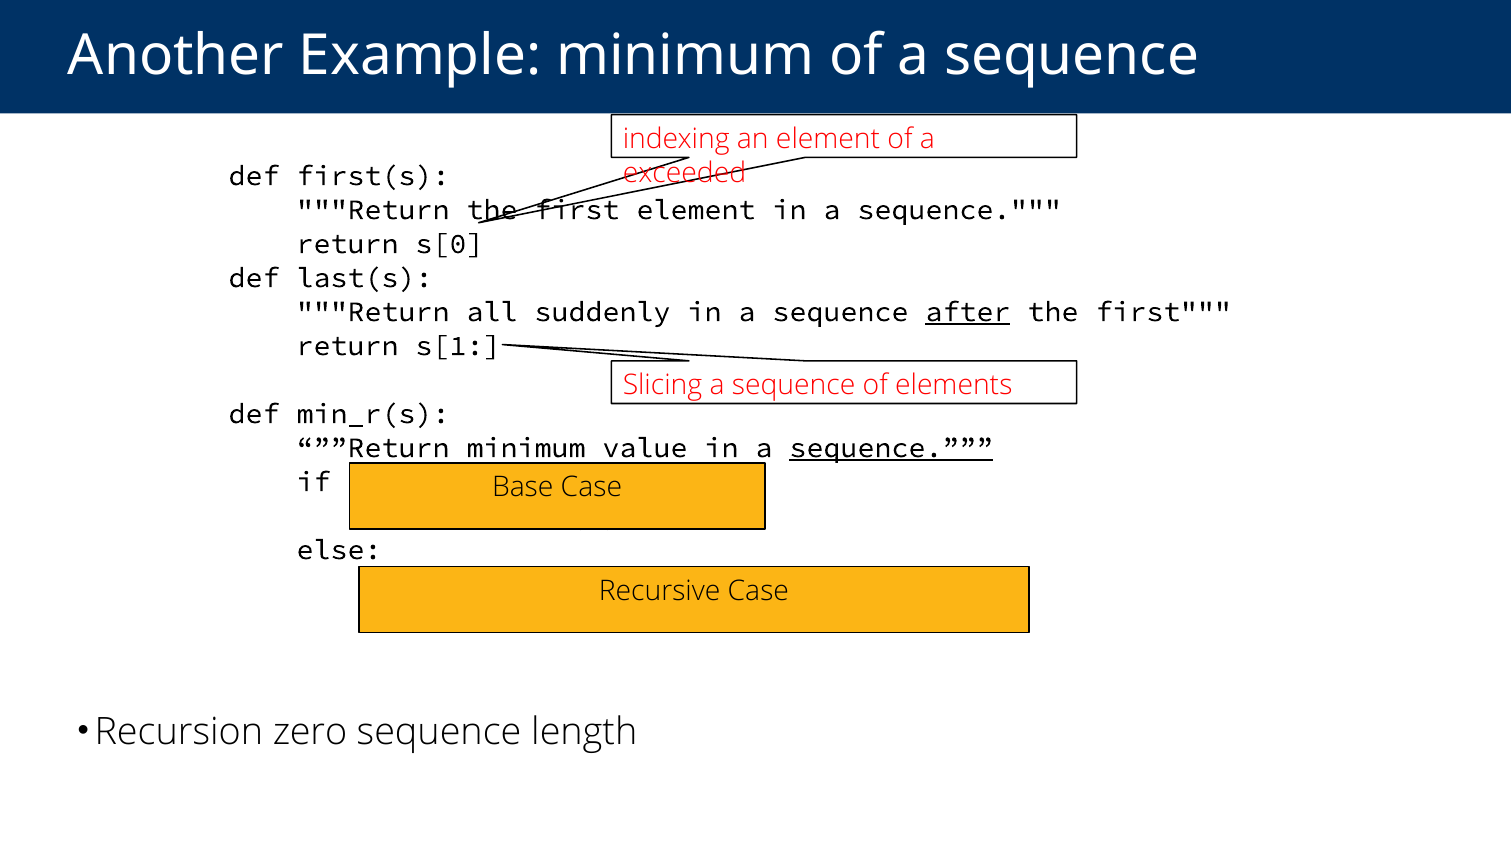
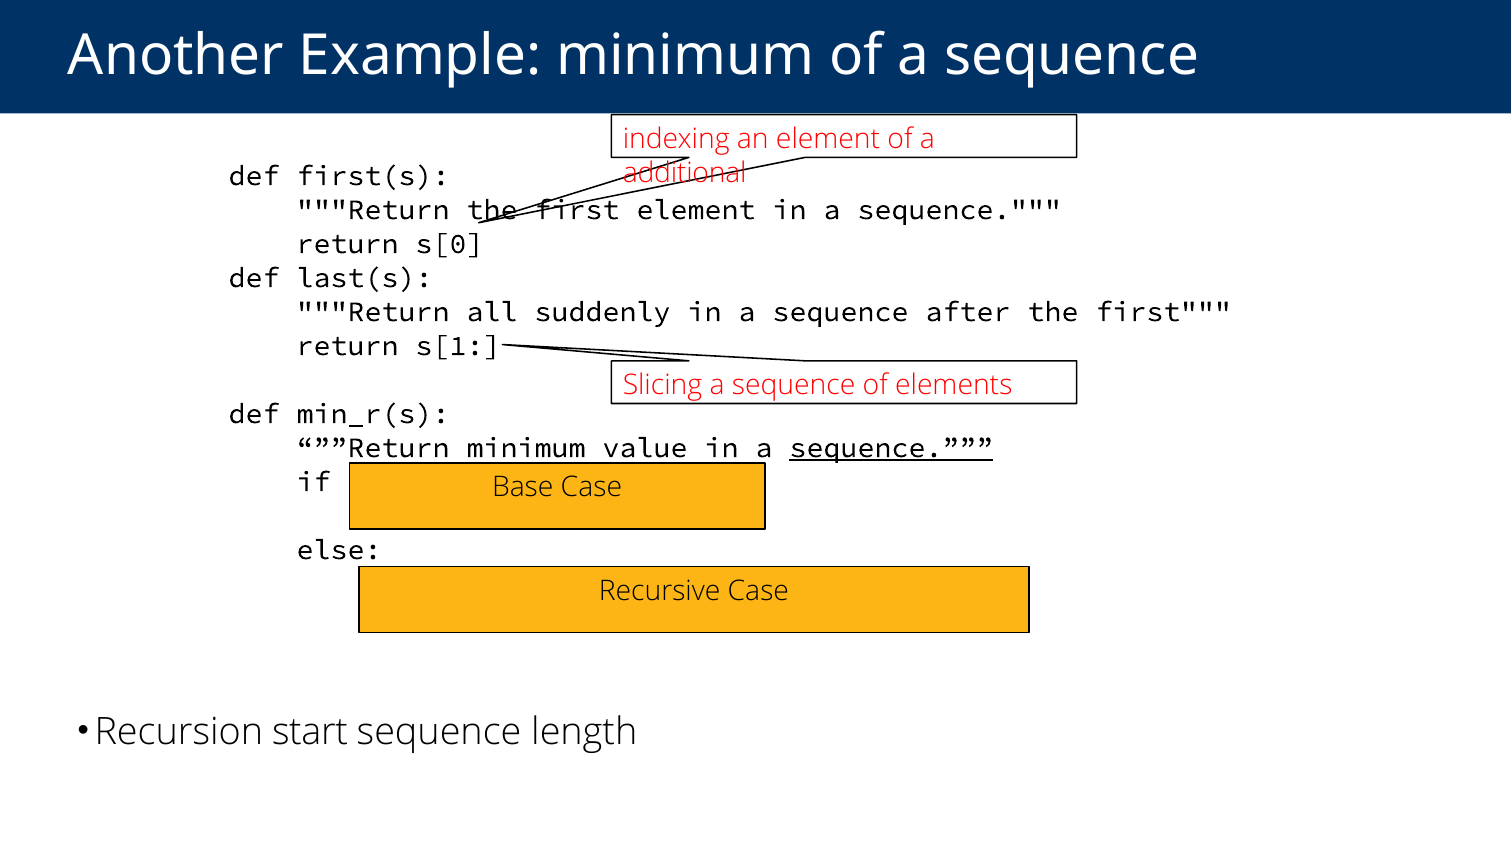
exceeded: exceeded -> additional (685, 173)
after underline: present -> none (968, 312)
zero: zero -> start (310, 732)
